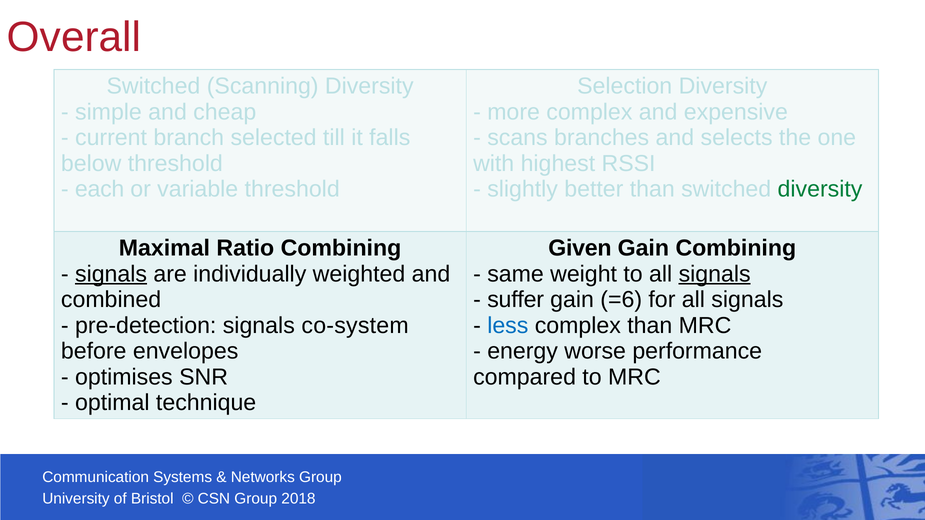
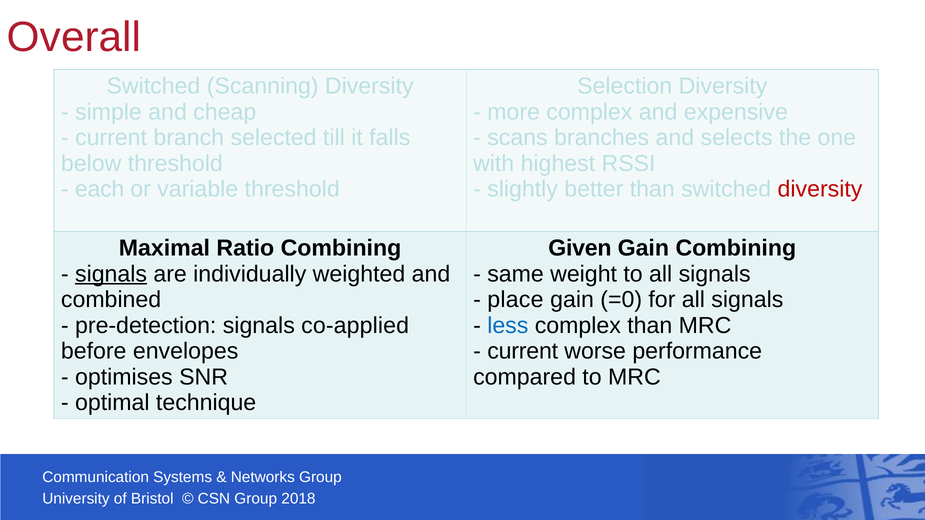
diversity colour: green -> red (820, 189)
signals underline: present -> none (715, 274)
suffer: suffer -> place (515, 300)
=6: =6 -> =0 (621, 300)
co-system: co-system -> co-applied (355, 326)
energy: energy -> current (523, 351)
